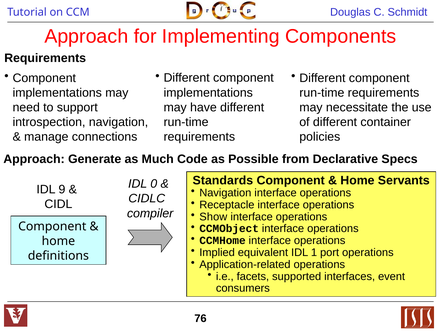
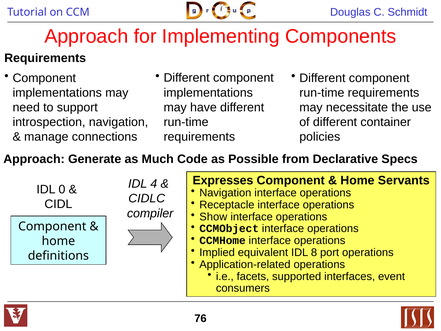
Standards: Standards -> Expresses (223, 180)
0: 0 -> 4 (154, 184)
9: 9 -> 0 (62, 189)
1: 1 -> 8 (314, 252)
